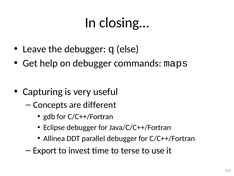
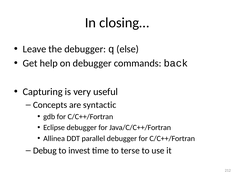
maps: maps -> back (176, 63)
different: different -> syntactic (100, 105)
Export: Export -> Debug (45, 150)
